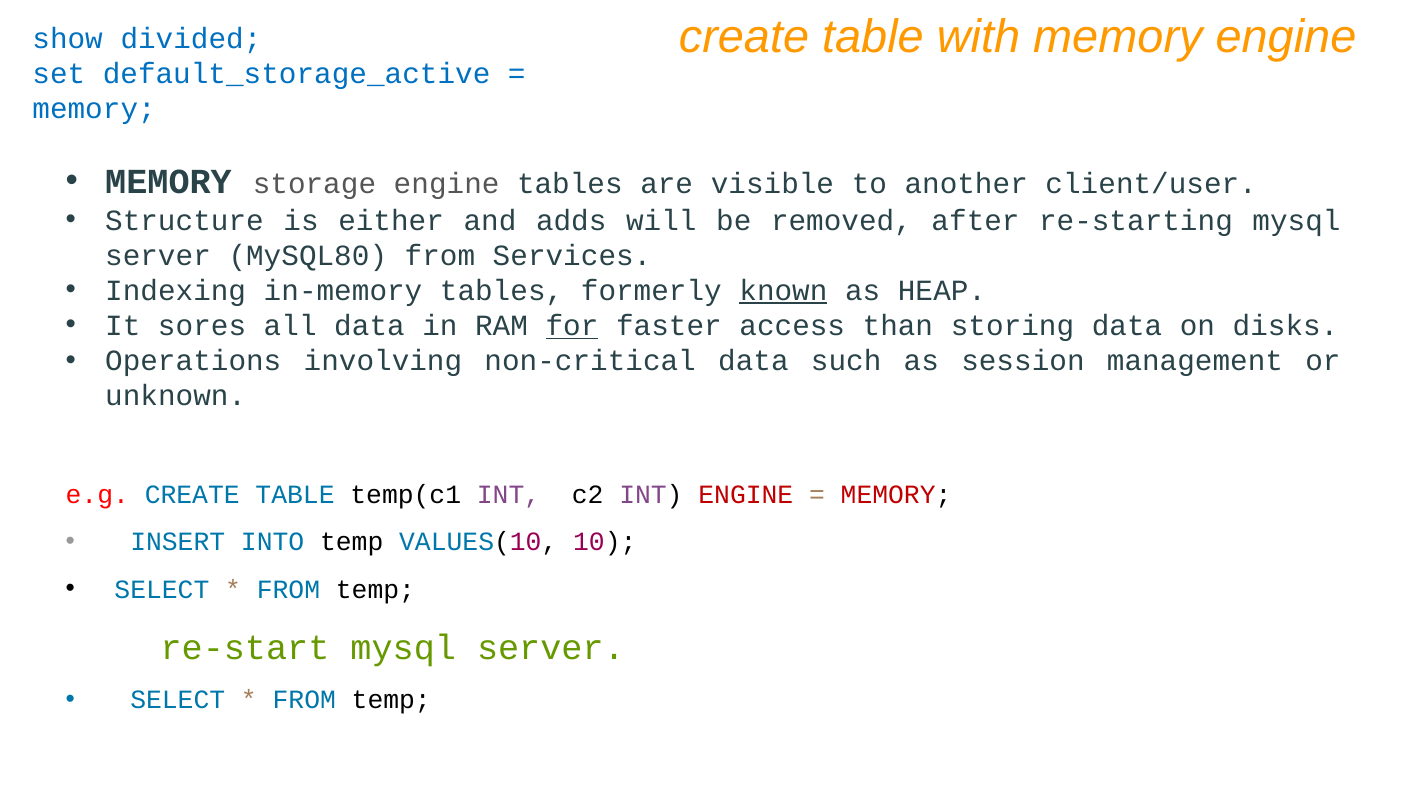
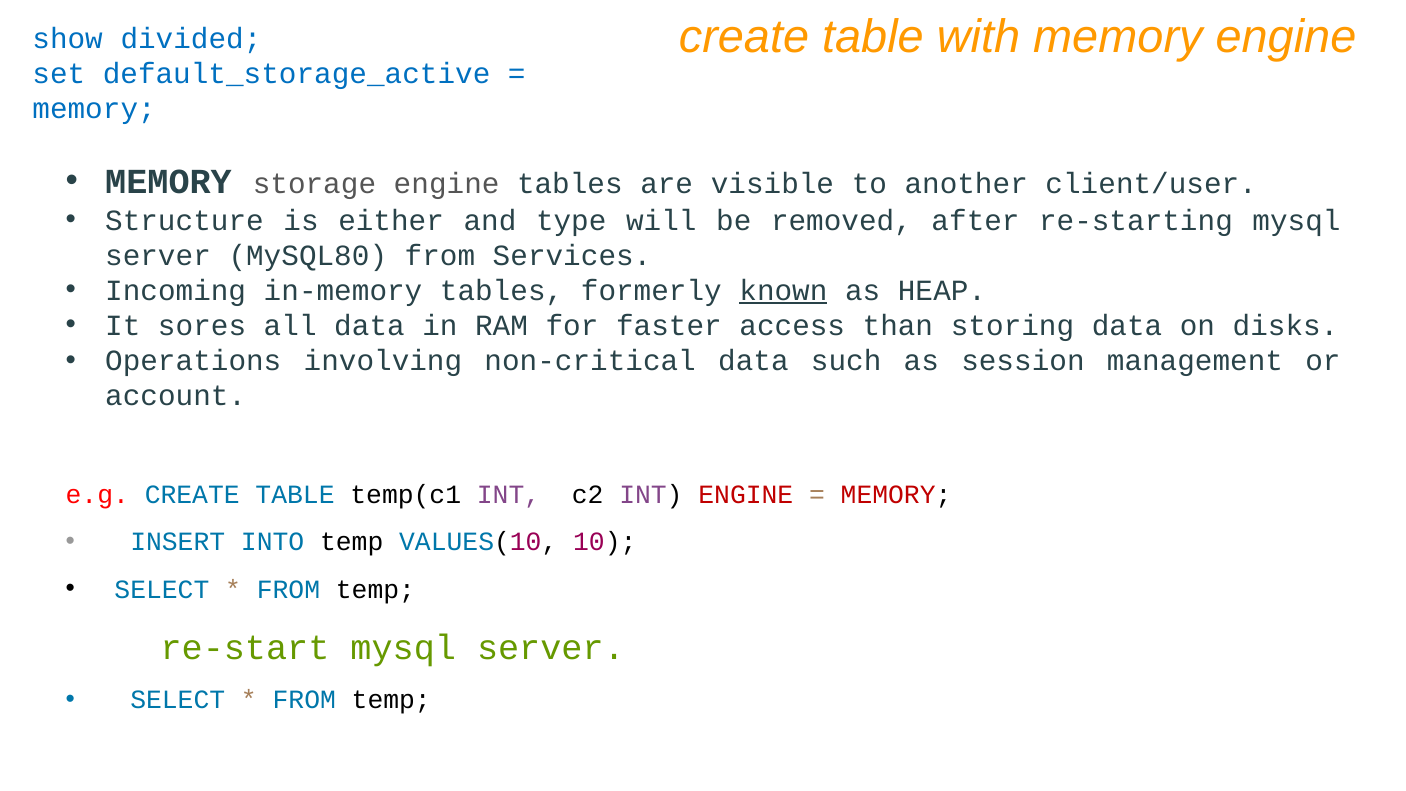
adds: adds -> type (571, 220)
Indexing: Indexing -> Incoming (176, 291)
for underline: present -> none (572, 326)
unknown: unknown -> account (176, 396)
